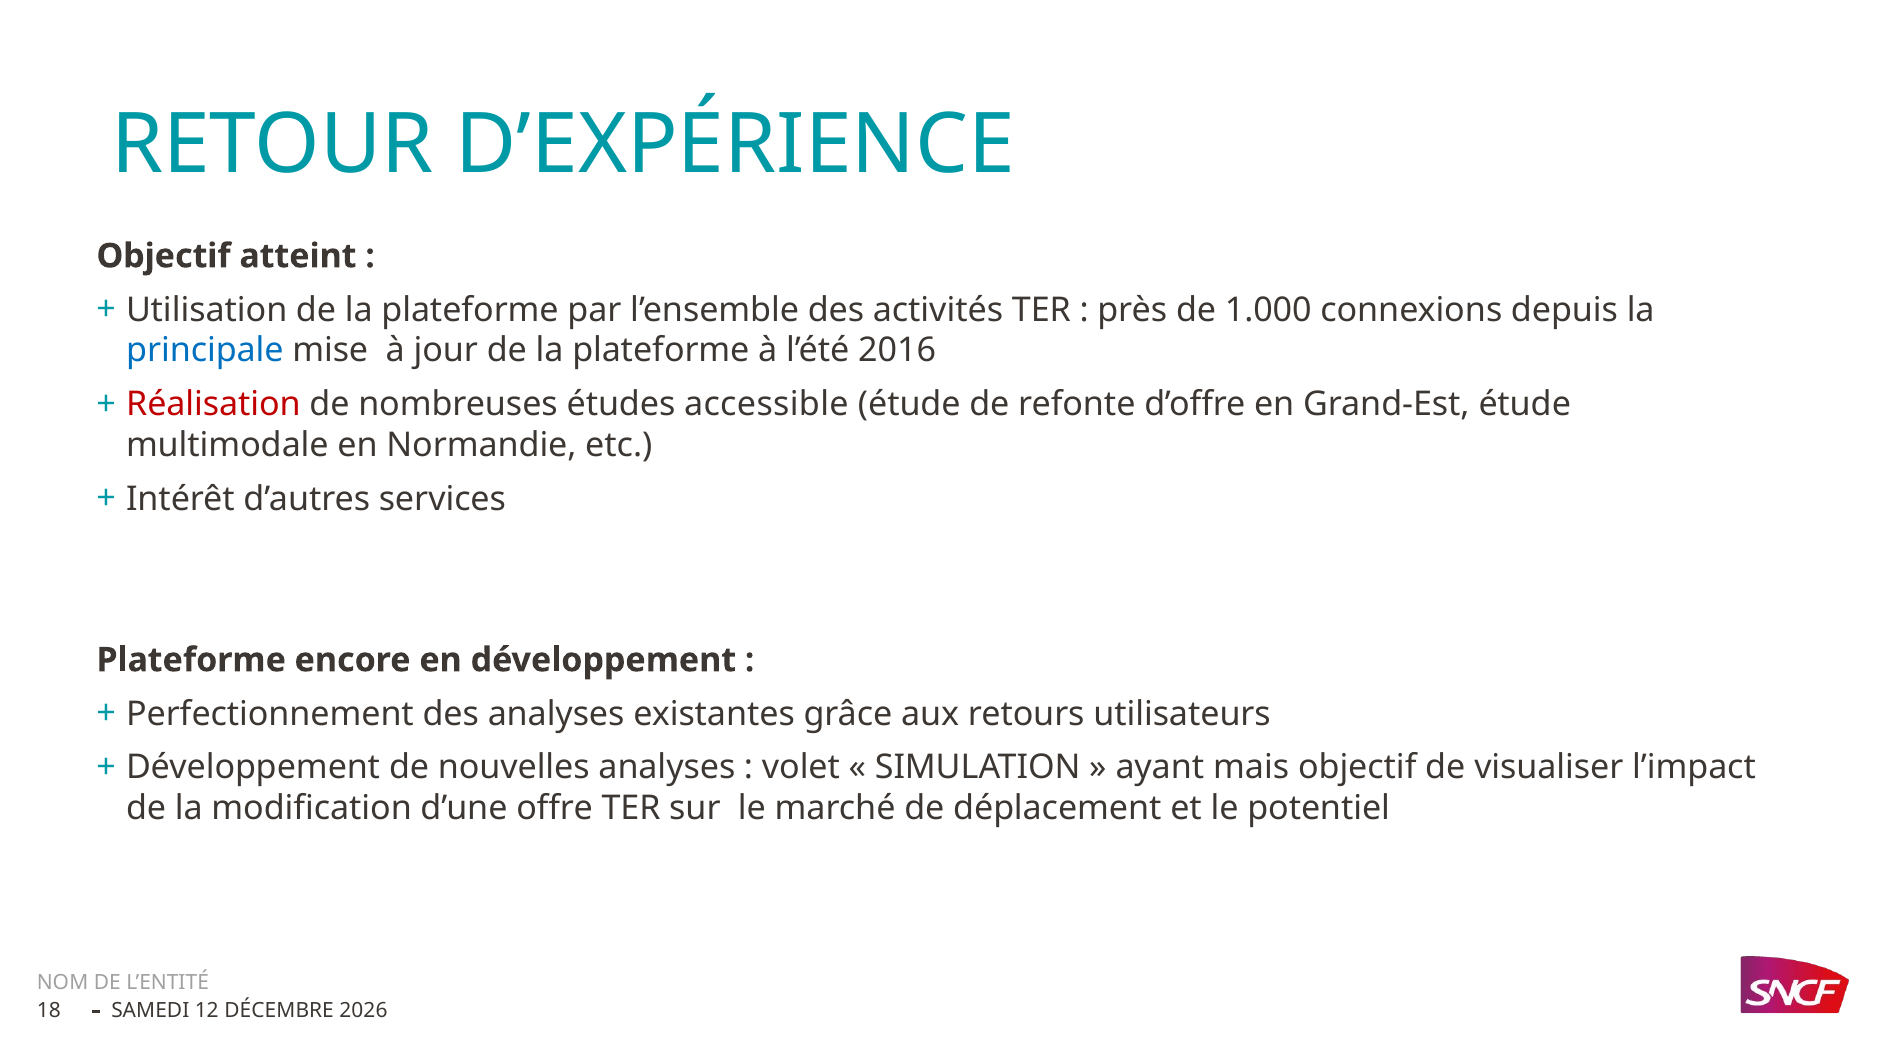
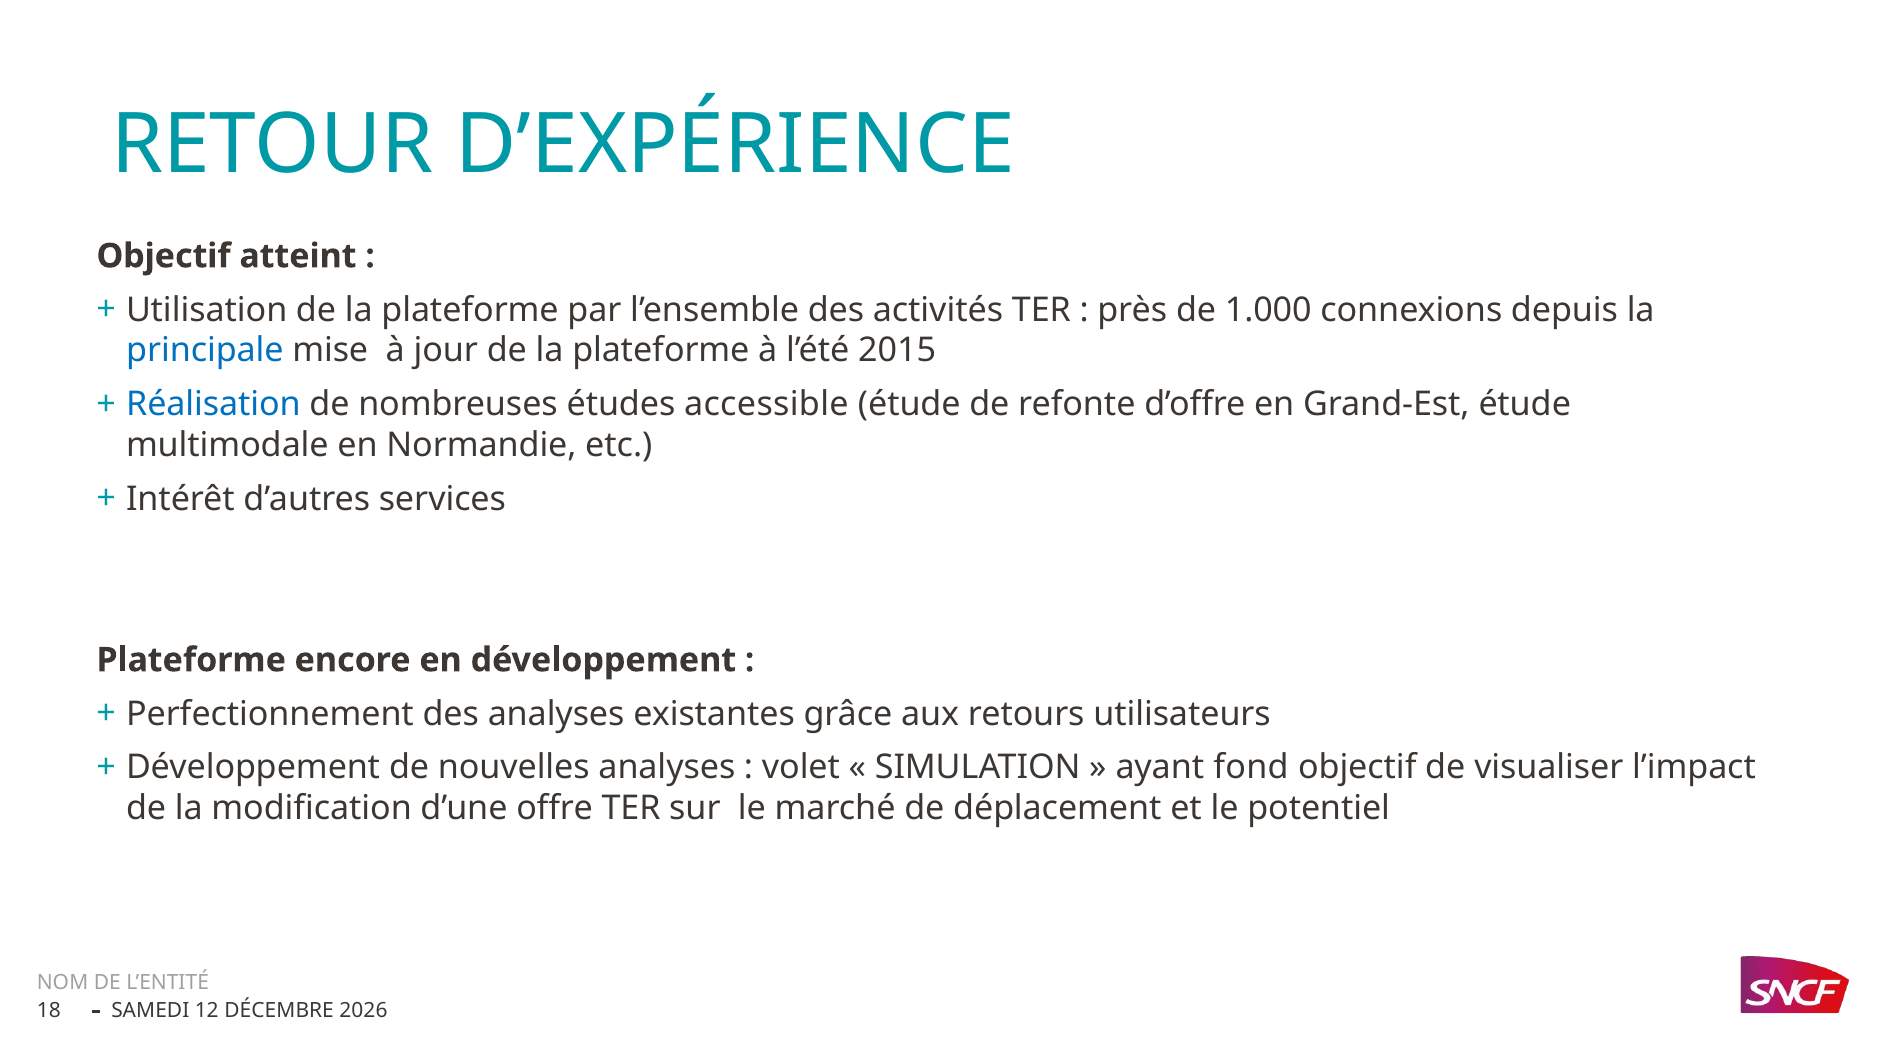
2016: 2016 -> 2015 (897, 351)
Réalisation colour: red -> blue (213, 404)
mais: mais -> fond (1251, 768)
